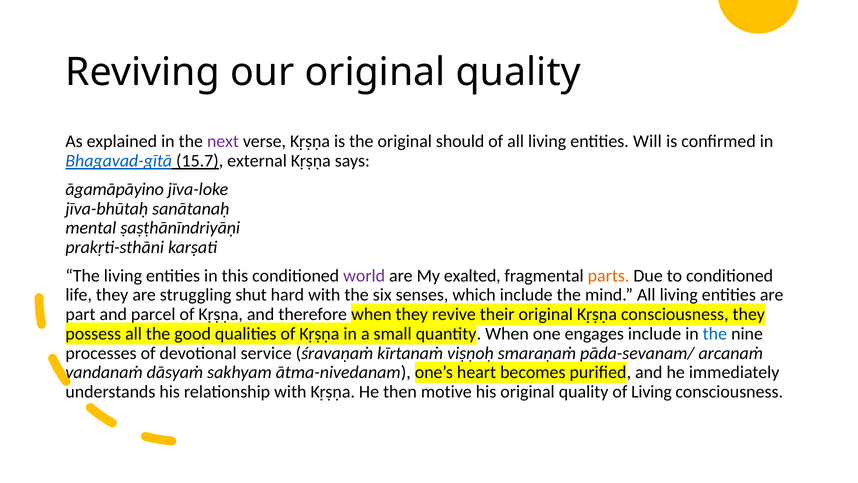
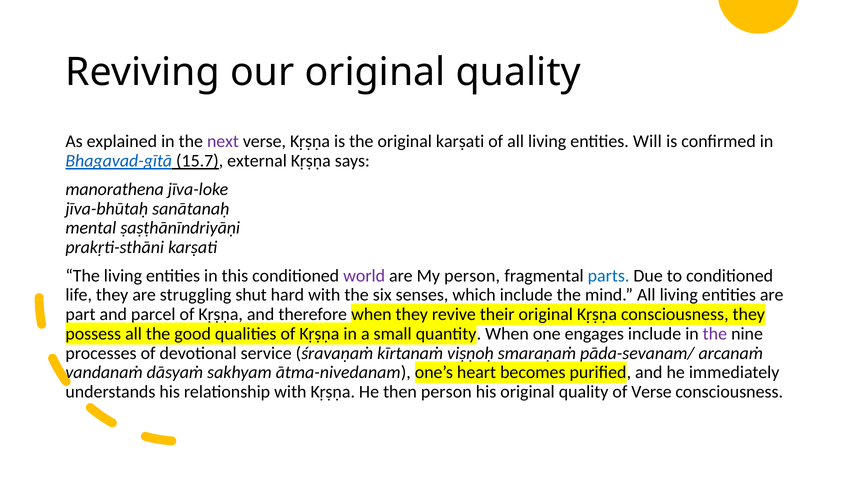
original should: should -> karṣati (460, 141)
āgamāpāyino: āgamāpāyino -> manorathena (115, 189)
My exalted: exalted -> person (472, 276)
parts colour: orange -> blue (609, 276)
the colour: blue -> purple (715, 334)
then motive: motive -> person (446, 391)
of Living: Living -> Verse (651, 391)
